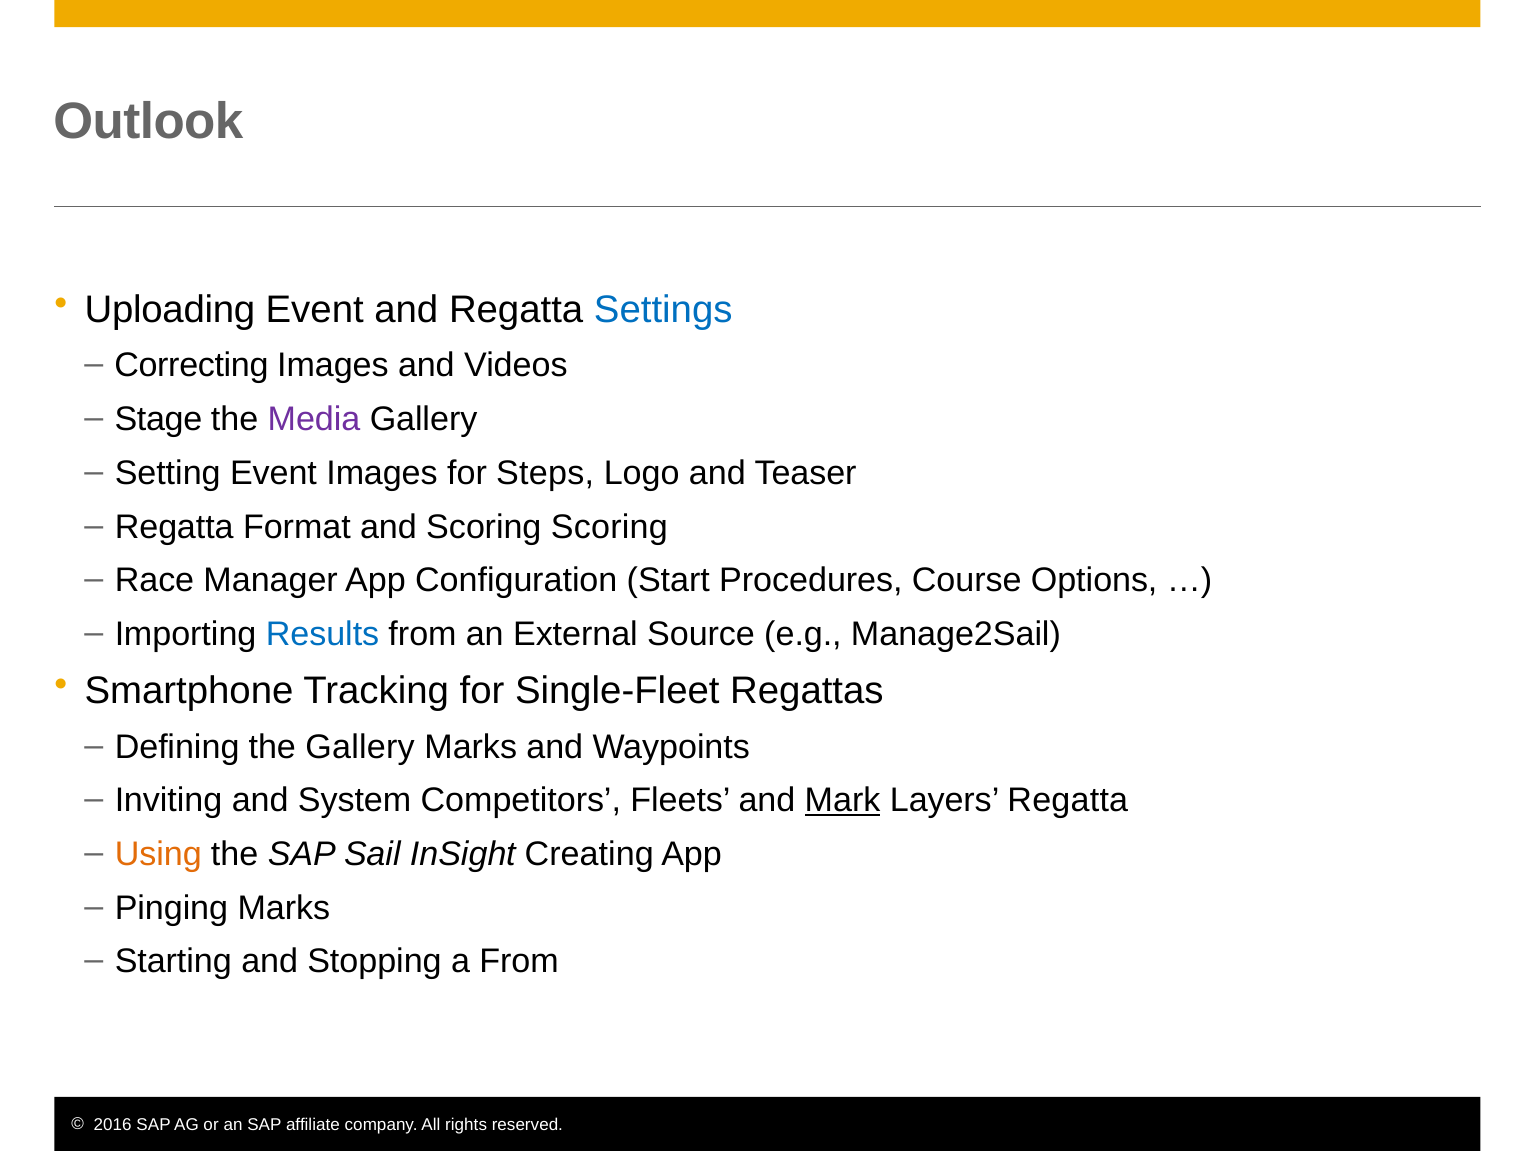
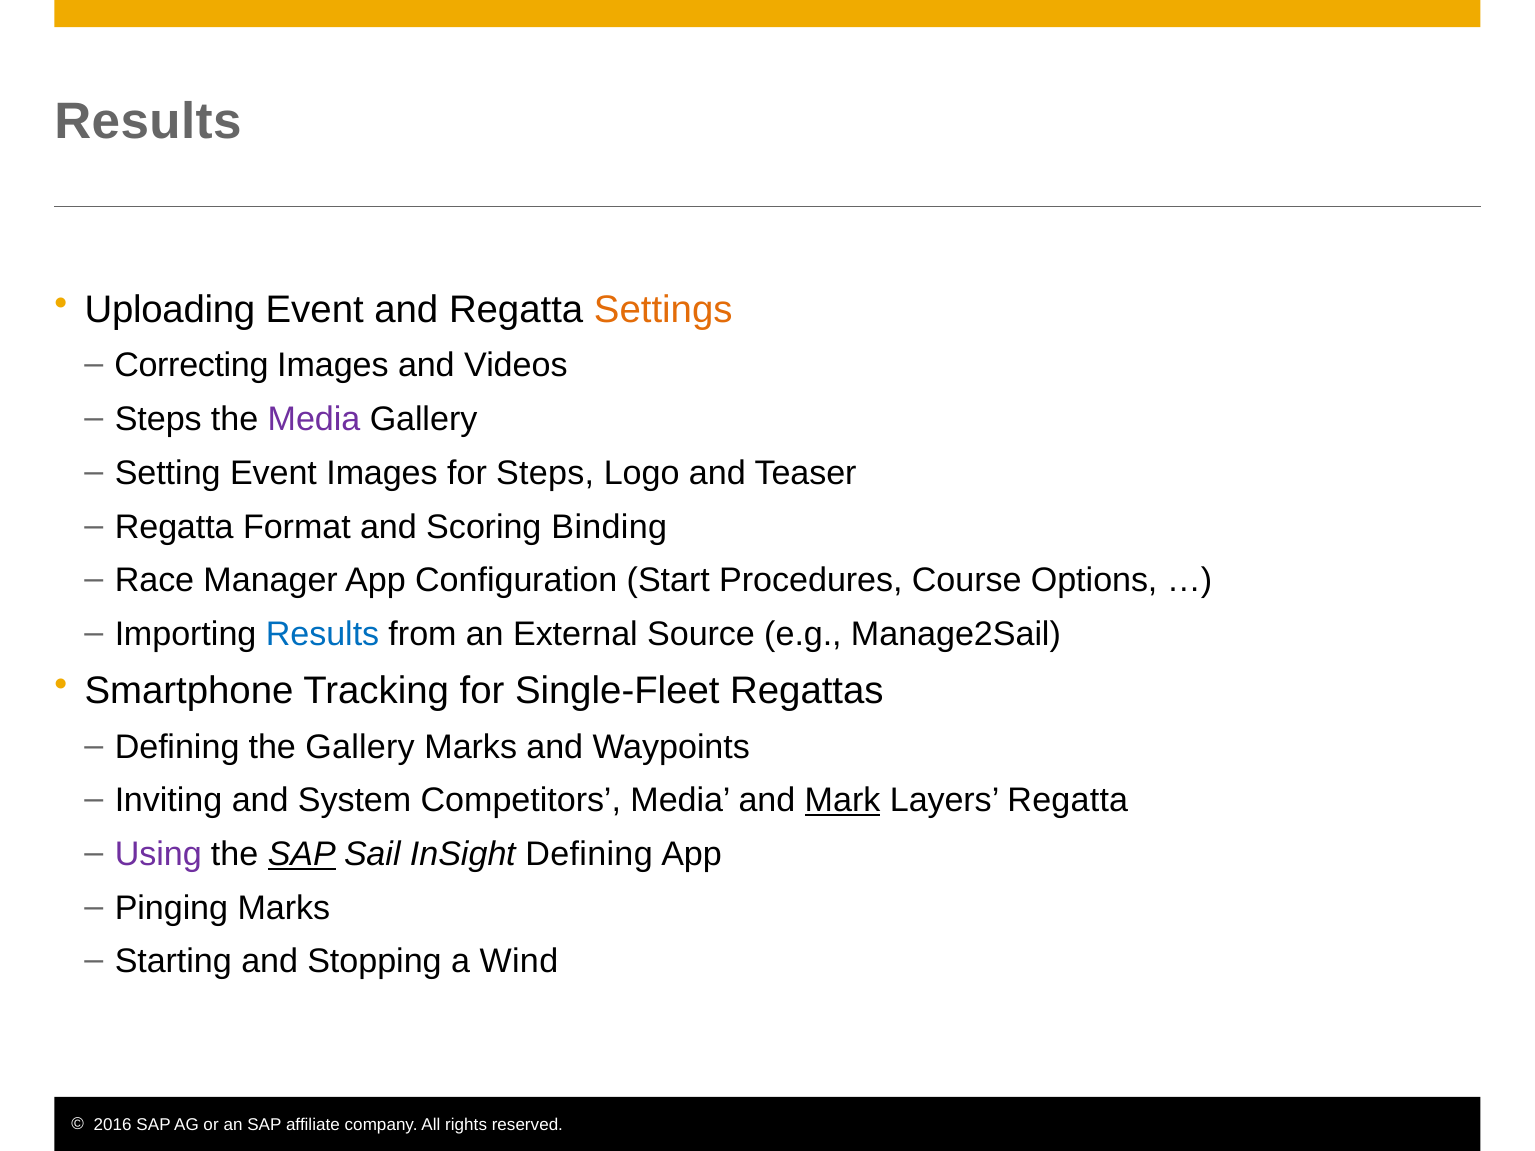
Outlook: Outlook -> Results (148, 121)
Settings colour: blue -> orange (663, 310)
Stage: Stage -> Steps (158, 419)
Scoring Scoring: Scoring -> Binding (609, 527)
Competitors Fleets: Fleets -> Media (680, 801)
Using colour: orange -> purple (158, 854)
SAP underline: none -> present (302, 854)
InSight Creating: Creating -> Defining (589, 854)
a From: From -> Wind (519, 962)
